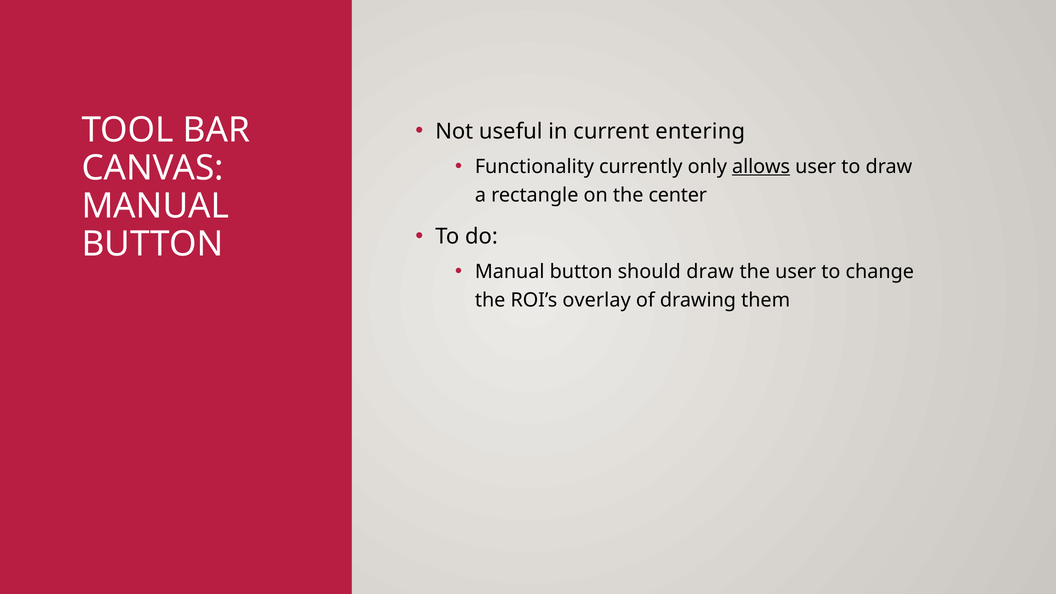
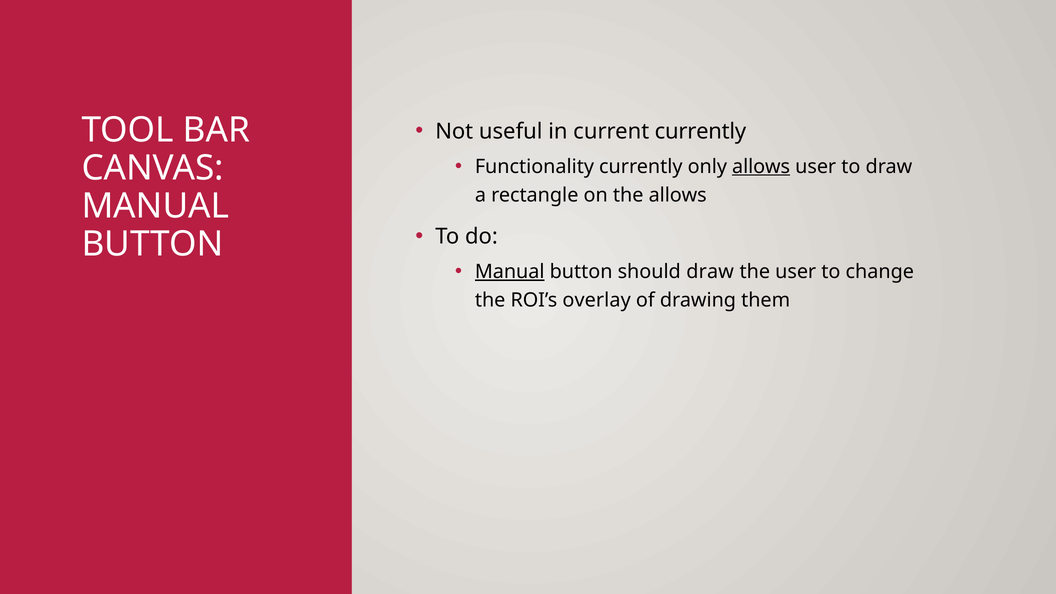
current entering: entering -> currently (700, 131)
the center: center -> allows (678, 195)
Manual underline: none -> present (510, 272)
